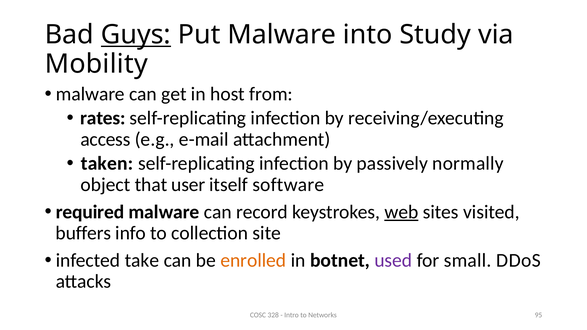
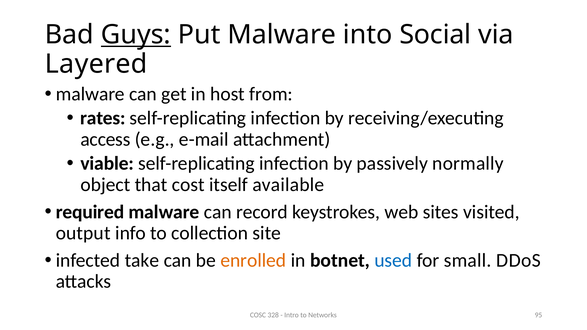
Study: Study -> Social (435, 35)
Mobility: Mobility -> Layered (96, 64)
taken: taken -> viable (107, 164)
user: user -> cost (188, 185)
software: software -> available (288, 185)
web underline: present -> none (401, 212)
buffers: buffers -> output (83, 233)
used colour: purple -> blue (393, 260)
